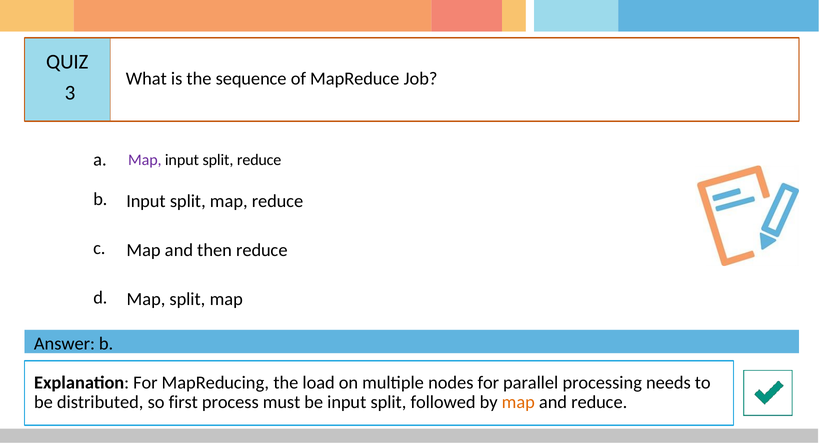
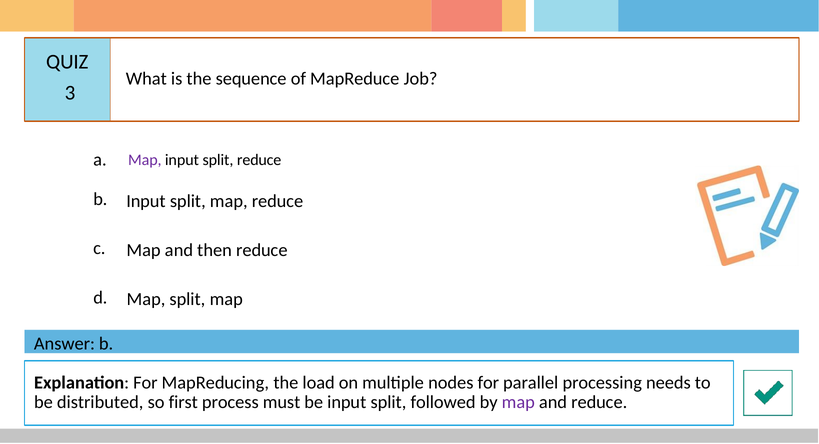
map colour: orange -> purple (518, 403)
